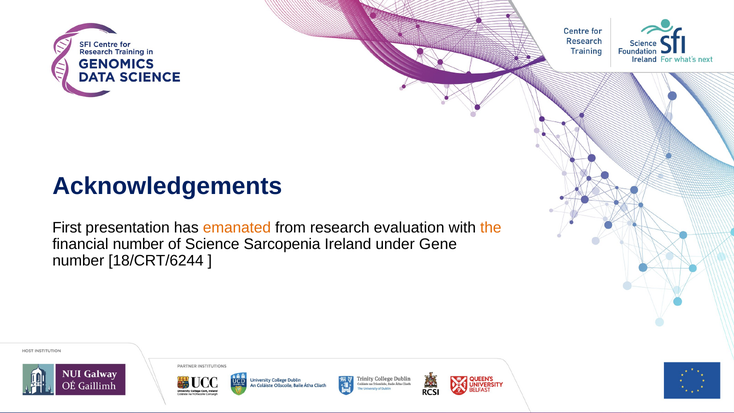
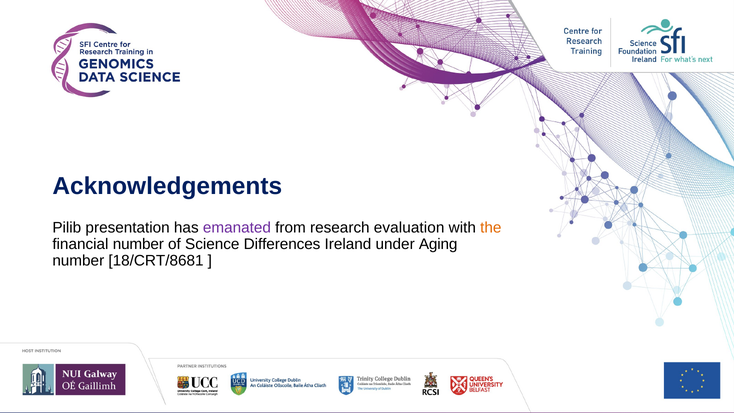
First: First -> Pilib (67, 227)
emanated colour: orange -> purple (237, 227)
Sarcopenia: Sarcopenia -> Differences (282, 244)
Gene: Gene -> Aging (438, 244)
18/CRT/6244: 18/CRT/6244 -> 18/CRT/8681 (156, 261)
